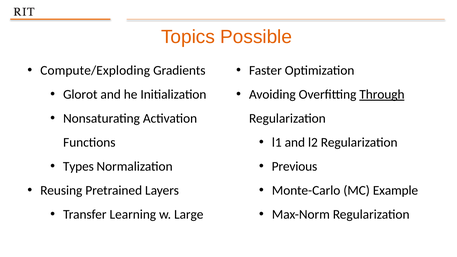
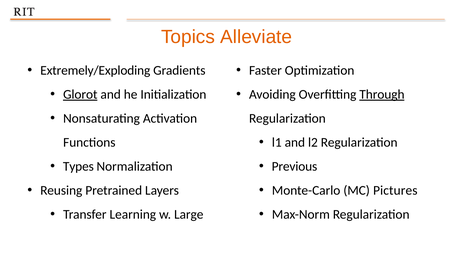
Possible: Possible -> Alleviate (256, 37)
Compute/Exploding: Compute/Exploding -> Extremely/Exploding (95, 70)
Glorot underline: none -> present (80, 94)
Example: Example -> Pictures (395, 191)
